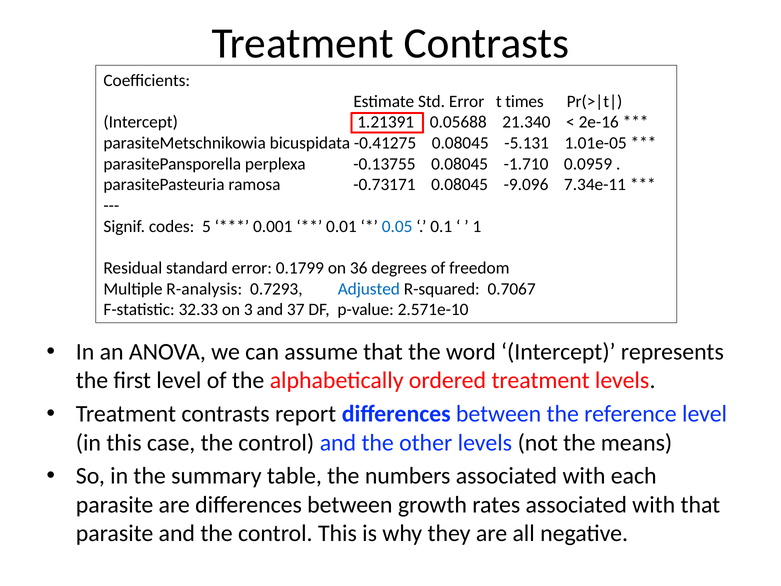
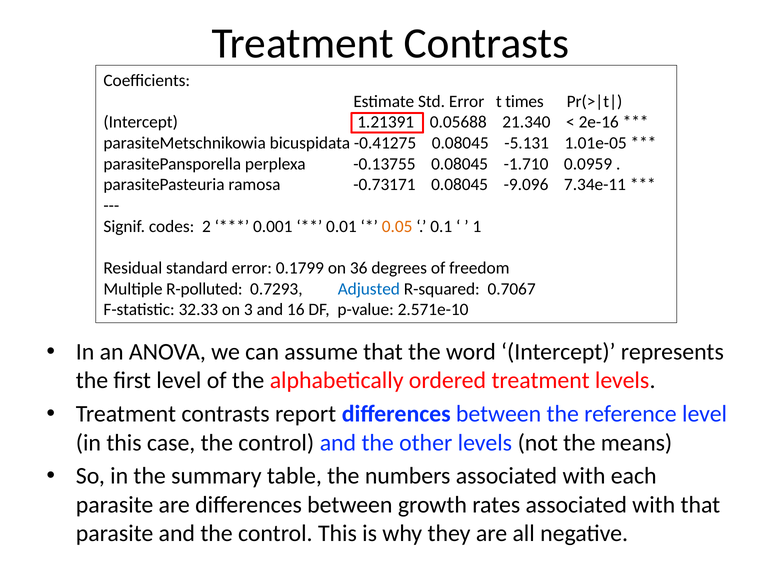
5: 5 -> 2 (206, 226)
0.05 colour: blue -> orange (397, 226)
R-analysis: R-analysis -> R-polluted (204, 289)
37: 37 -> 16 (296, 310)
